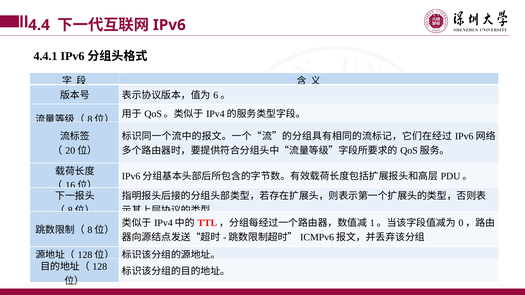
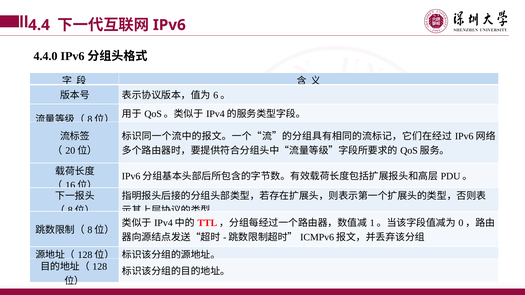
4.4.1: 4.4.1 -> 4.4.0 (46, 56)
